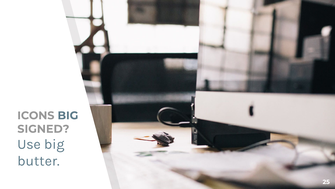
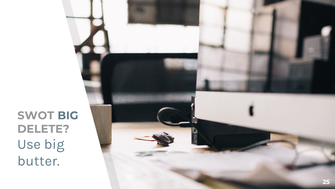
ICONS: ICONS -> SWOT (36, 115)
SIGNED: SIGNED -> DELETE (43, 129)
